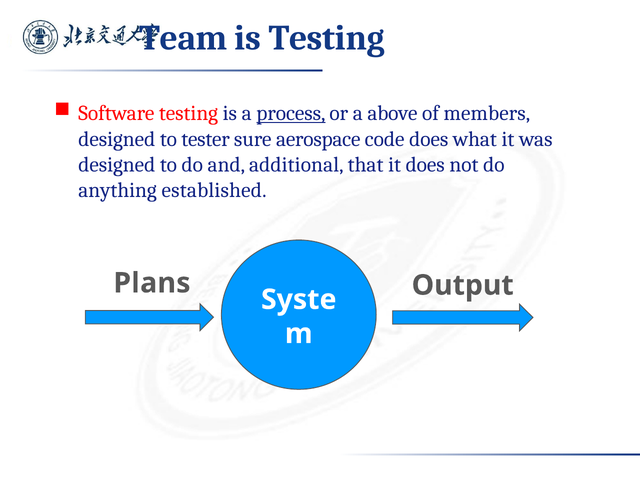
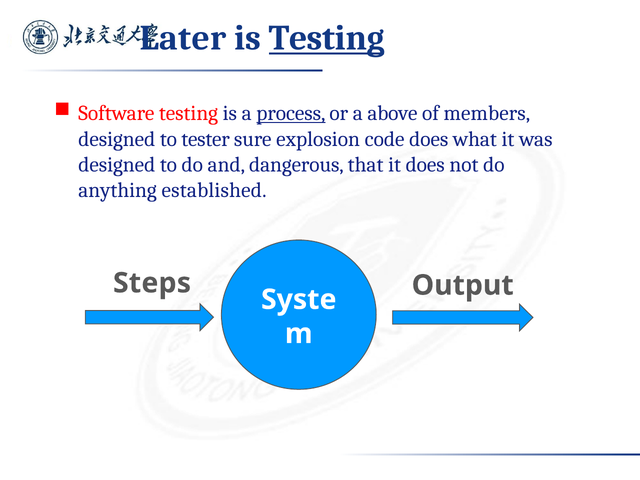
Team: Team -> Later (183, 38)
Testing underline: none -> present (327, 38)
aerospace: aerospace -> explosion (318, 139)
additional: additional -> dangerous (296, 165)
Plans: Plans -> Steps (152, 283)
